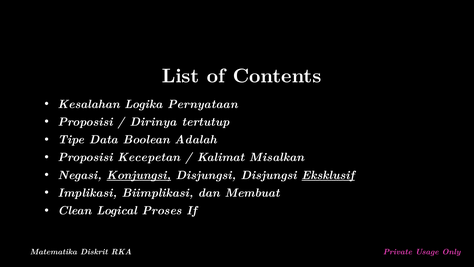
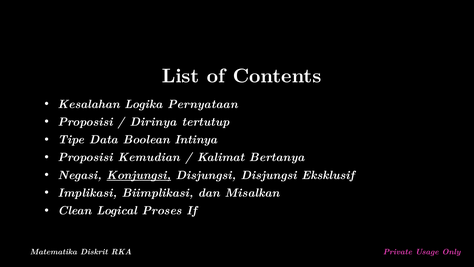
Adalah: Adalah -> Intinya (196, 139)
Kecepetan: Kecepetan -> Kemudian (149, 157)
Misalkan: Misalkan -> Bertanya (277, 157)
Eksklusif underline: present -> none (328, 175)
Membuat: Membuat -> Misalkan (252, 193)
